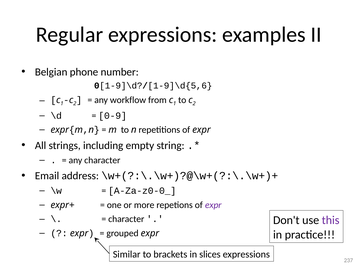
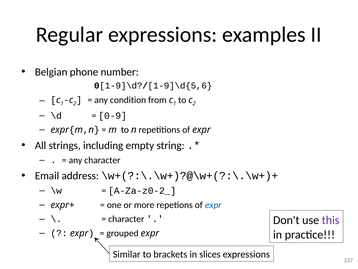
workflow: workflow -> condition (128, 100)
A-Za-z0-0_: A-Za-z0-0_ -> A-Za-z0-2_ (142, 190)
expr colour: purple -> blue (213, 205)
